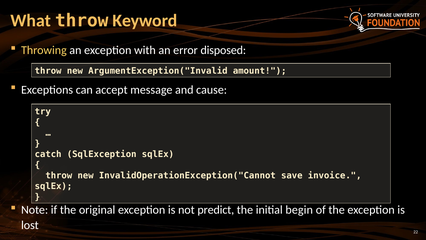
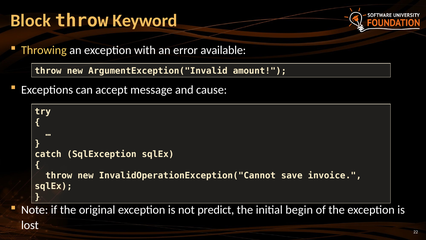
What: What -> Block (31, 21)
disposed: disposed -> available (223, 50)
